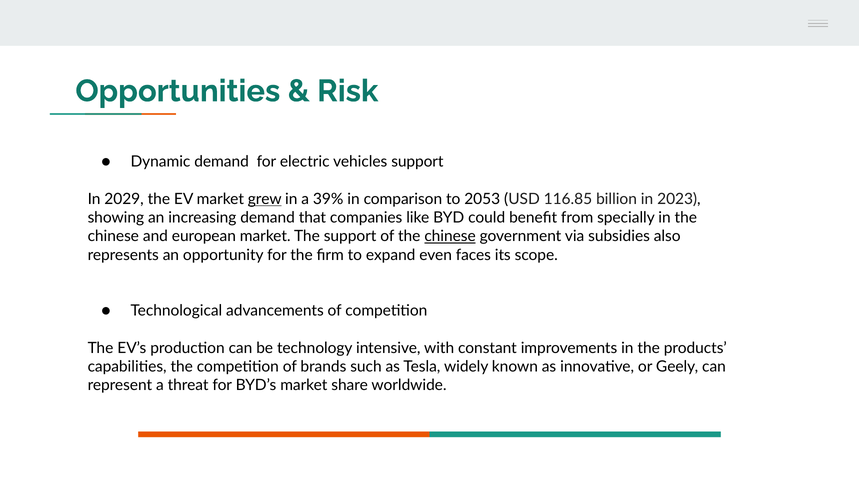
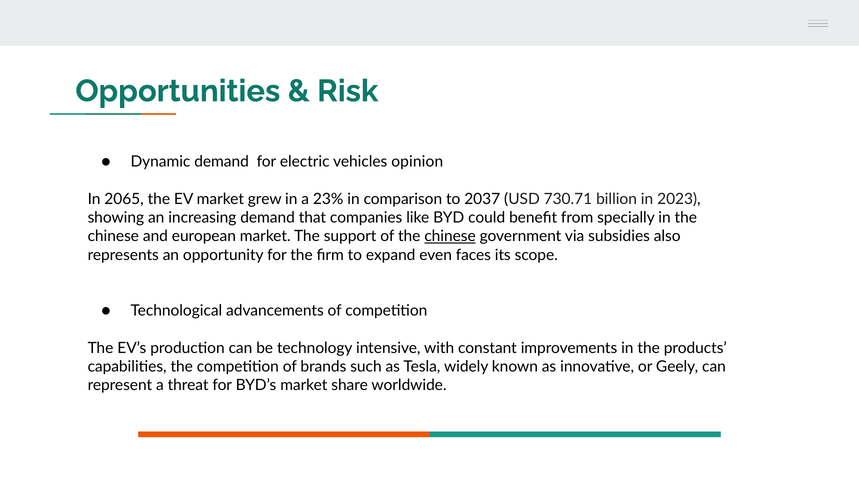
vehicles support: support -> opinion (417, 162)
2029: 2029 -> 2065 (124, 199)
grew underline: present -> none (265, 199)
39%: 39% -> 23% (328, 199)
2053: 2053 -> 2037 (482, 199)
116.85: 116.85 -> 730.71 (568, 199)
